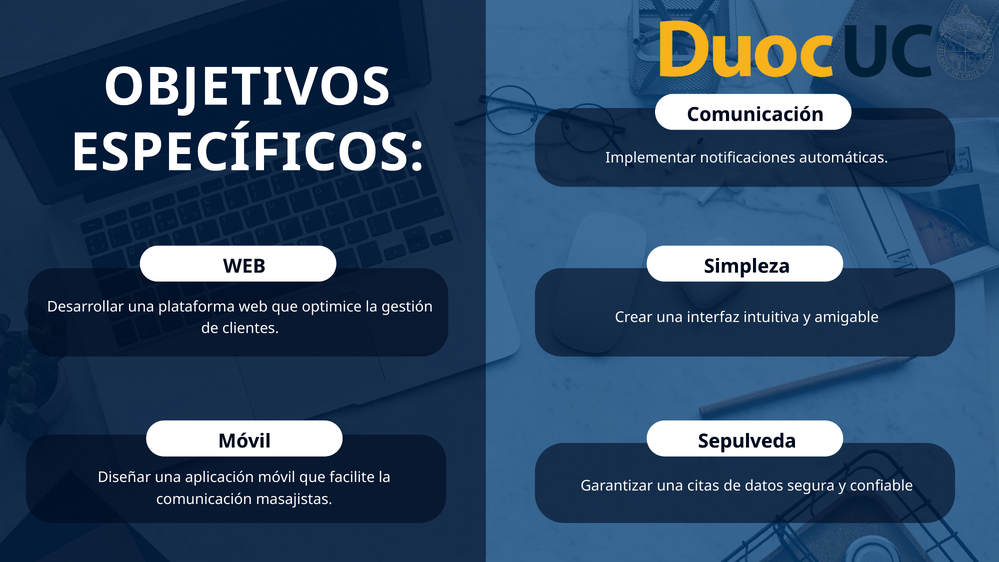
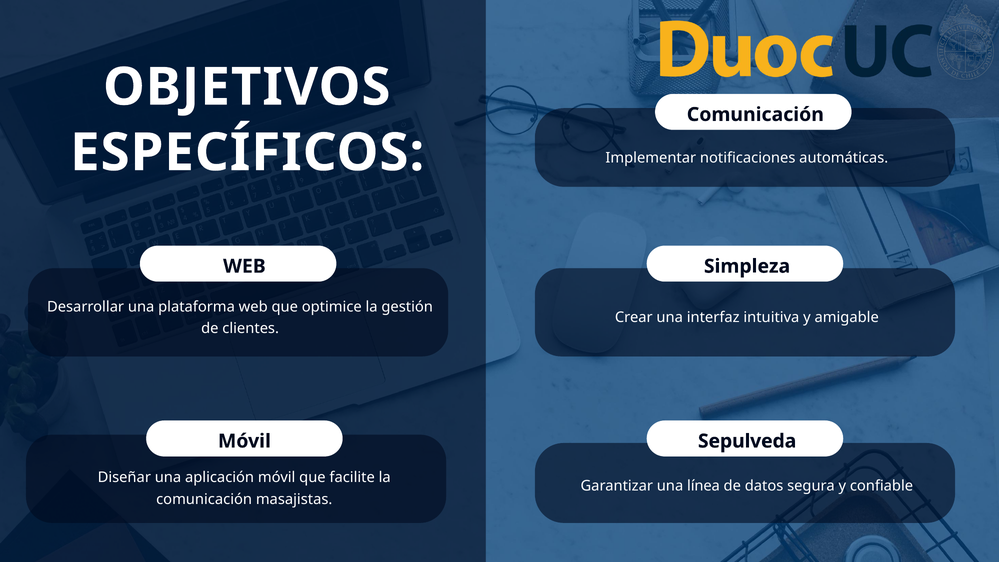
citas: citas -> línea (703, 486)
